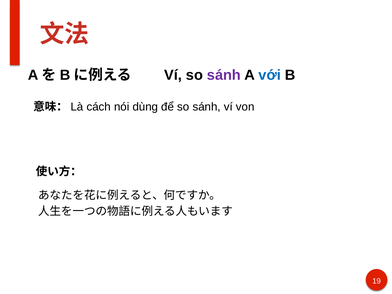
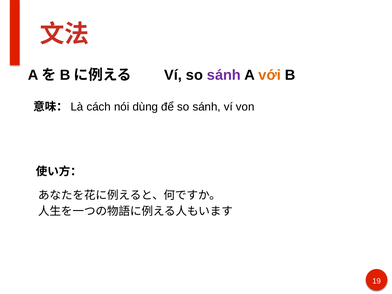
với colour: blue -> orange (270, 75)
